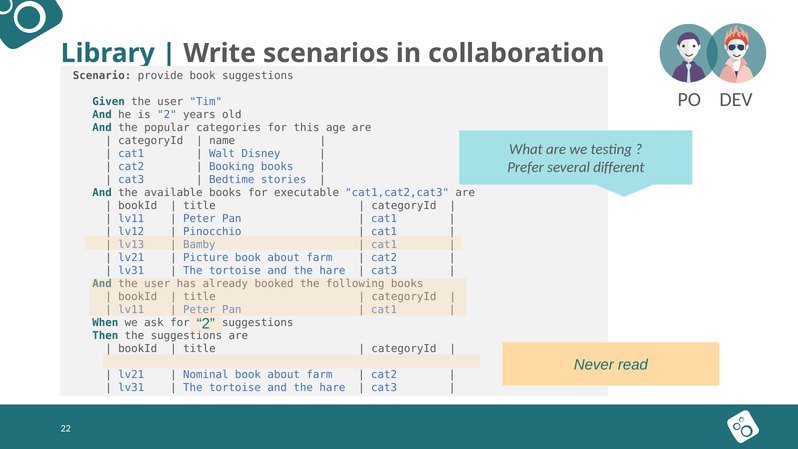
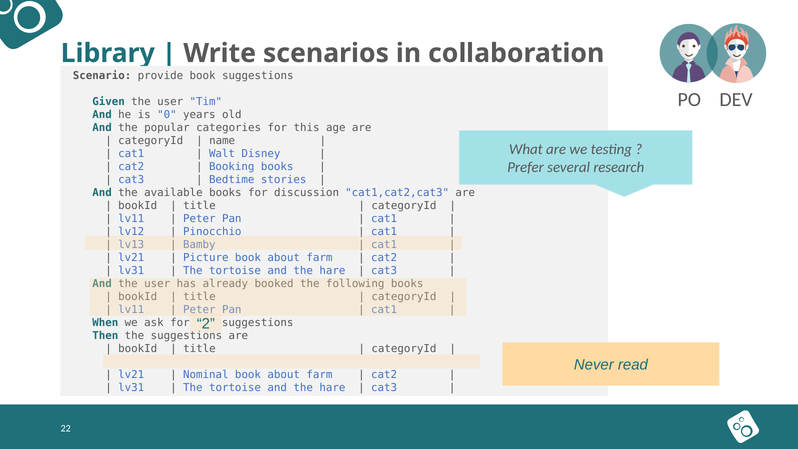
is 2: 2 -> 0 (167, 115)
different: different -> research (619, 167)
executable: executable -> discussion (307, 193)
